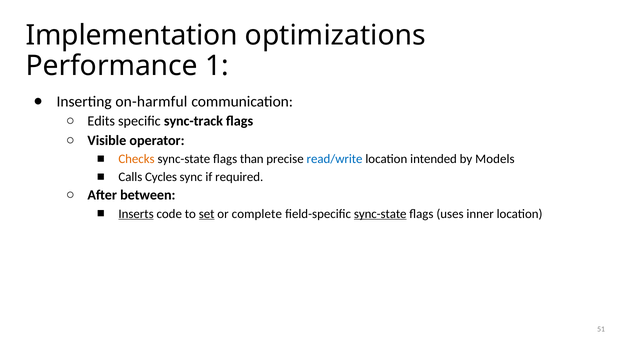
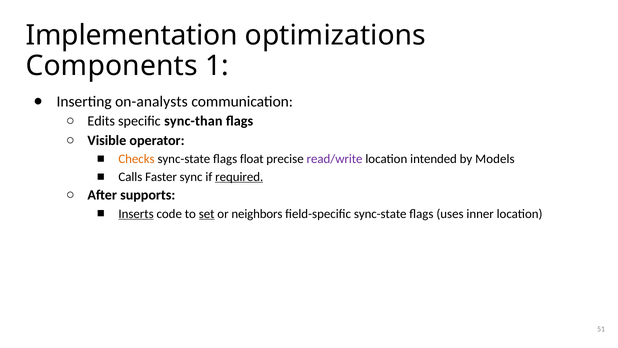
Performance: Performance -> Components (112, 66)
on-harmful: on-harmful -> on-analysts (151, 101)
sync-track: sync-track -> sync-than (193, 121)
than: than -> float (252, 159)
read/write colour: blue -> purple (335, 159)
Cycles: Cycles -> Faster (161, 177)
required underline: none -> present (239, 177)
between: between -> supports (148, 195)
complete: complete -> neighbors (257, 214)
sync-state underline: present -> none (380, 214)
